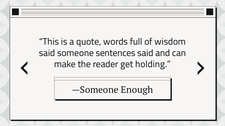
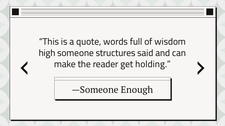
said: said -> high (47, 53)
sentences: sentences -> structures (116, 53)
